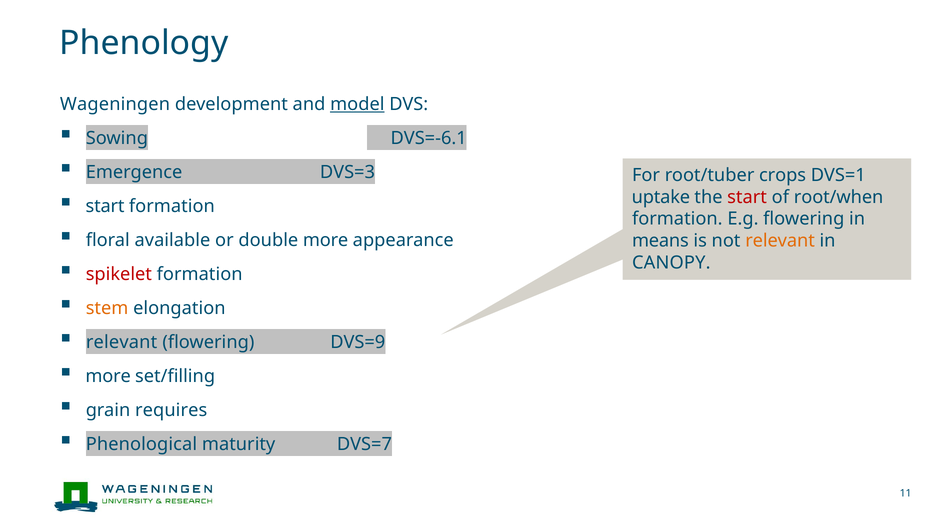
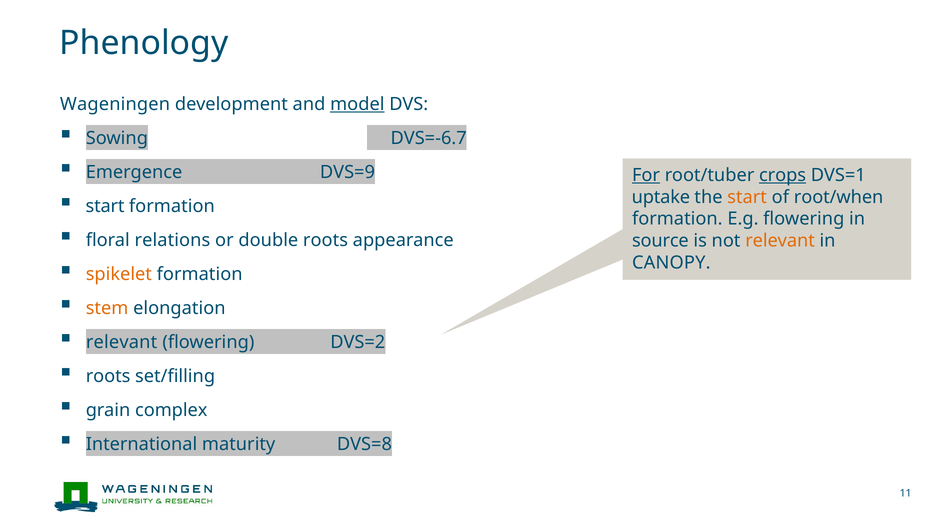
DVS=-6.1: DVS=-6.1 -> DVS=-6.7 (429, 138)
DVS=3: DVS=3 -> DVS=9 (347, 172)
For underline: none -> present (646, 175)
crops underline: none -> present (783, 175)
start colour: red -> orange (747, 197)
available: available -> relations (172, 240)
double more: more -> roots (325, 240)
means: means -> source (660, 241)
spikelet colour: red -> orange (119, 274)
DVS=9: DVS=9 -> DVS=2 (358, 342)
more: more -> roots (108, 376)
requires: requires -> complex (171, 410)
Phenological: Phenological -> International (142, 444)
DVS=7: DVS=7 -> DVS=8 (364, 444)
